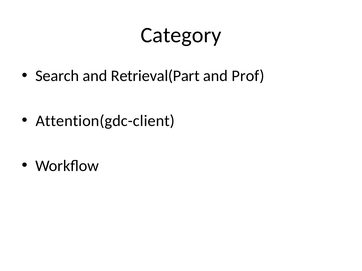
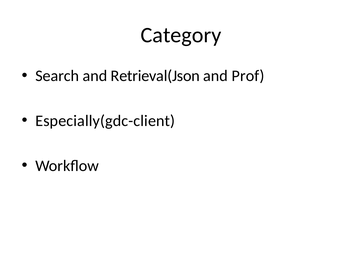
Retrieval(Part: Retrieval(Part -> Retrieval(Json (155, 76)
Attention(gdc-client: Attention(gdc-client -> Especially(gdc-client (105, 121)
